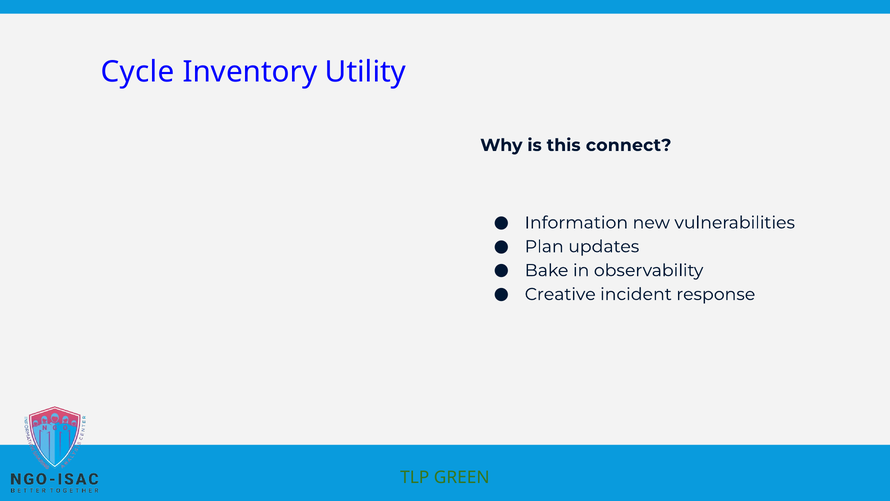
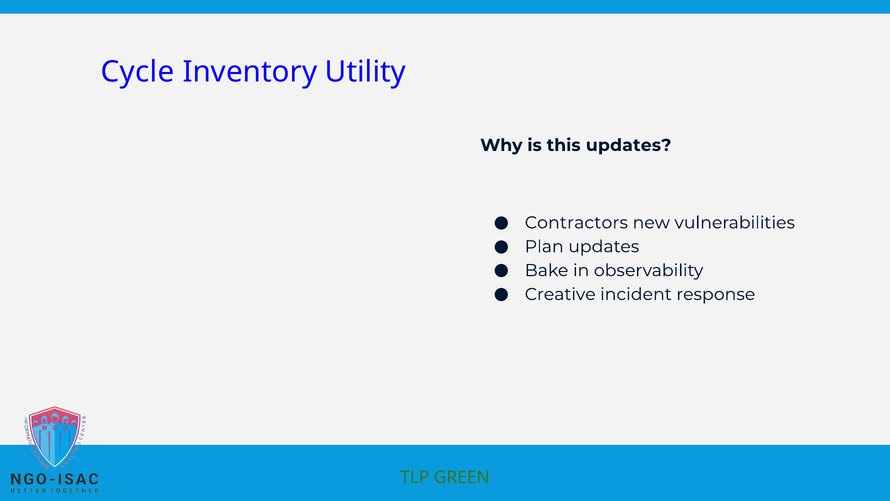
this connect: connect -> updates (629, 145)
Information: Information -> Contractors (576, 223)
